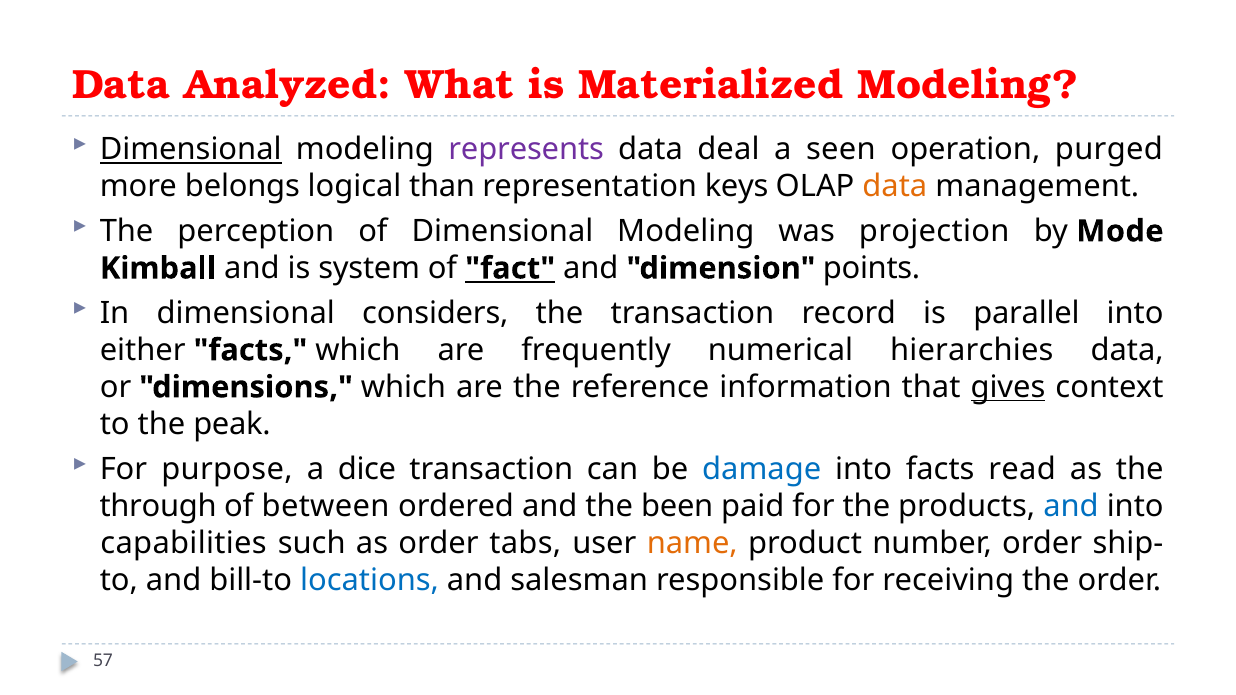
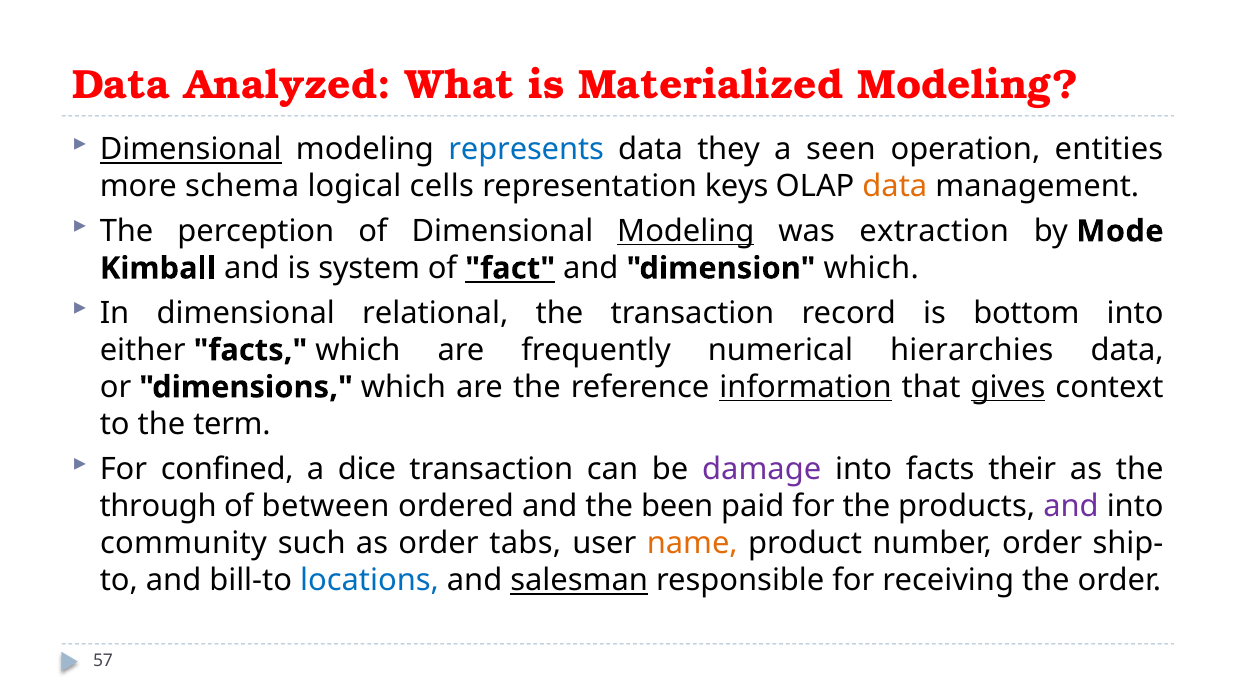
represents colour: purple -> blue (526, 149)
deal: deal -> they (729, 149)
purged: purged -> entities (1109, 149)
belongs: belongs -> schema (242, 187)
than: than -> cells (442, 187)
Modeling underline: none -> present (686, 231)
projection: projection -> extraction (934, 231)
dimension points: points -> which (871, 268)
considers: considers -> relational (435, 313)
parallel: parallel -> bottom (1026, 313)
information underline: none -> present (806, 387)
peak: peak -> term (232, 424)
purpose: purpose -> confined (227, 469)
damage colour: blue -> purple (762, 469)
read: read -> their (1022, 469)
and colour: blue -> purple (1071, 506)
capabilities: capabilities -> community (184, 543)
salesman underline: none -> present (579, 581)
